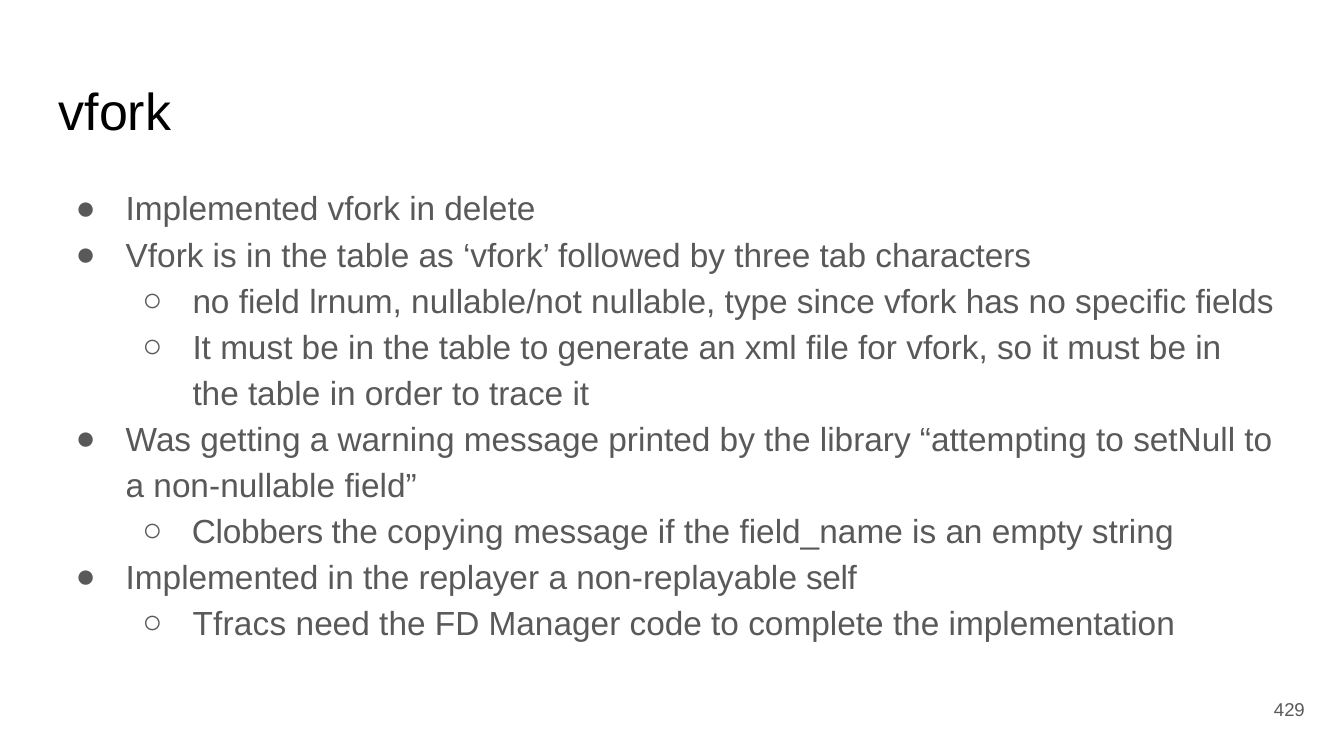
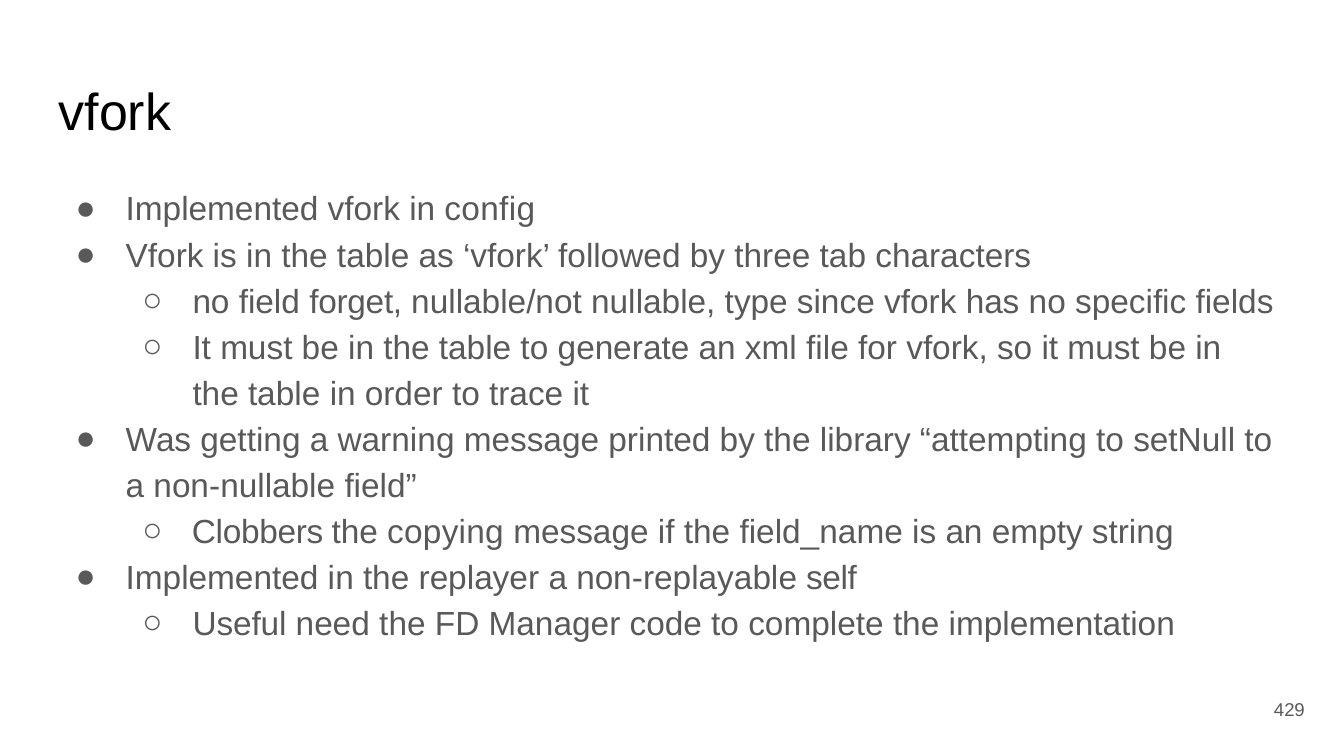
delete: delete -> config (490, 210)
lrnum: lrnum -> forget (356, 302)
Tfracs: Tfracs -> Useful (240, 625)
